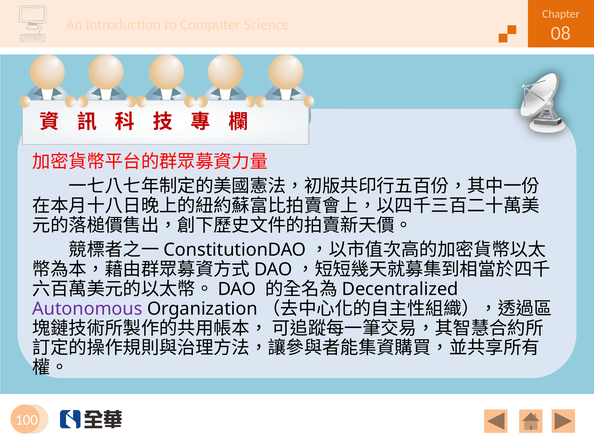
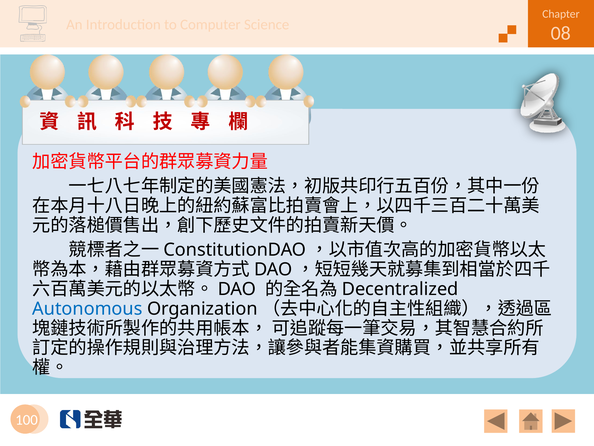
Autonomous colour: purple -> blue (87, 308)
